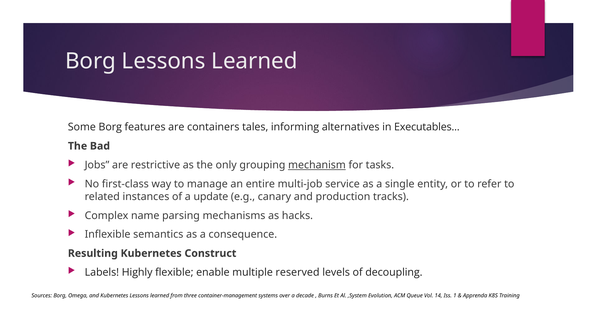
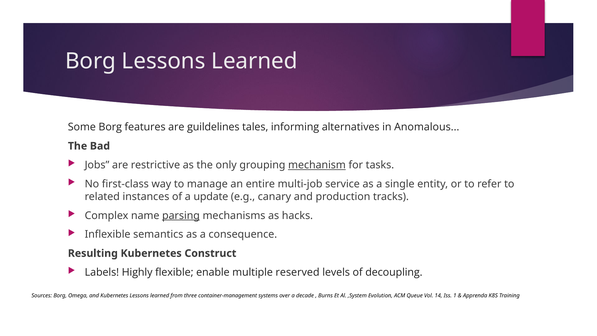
containers: containers -> guildelines (213, 127)
Executables: Executables -> Anomalous (427, 127)
parsing underline: none -> present (181, 215)
